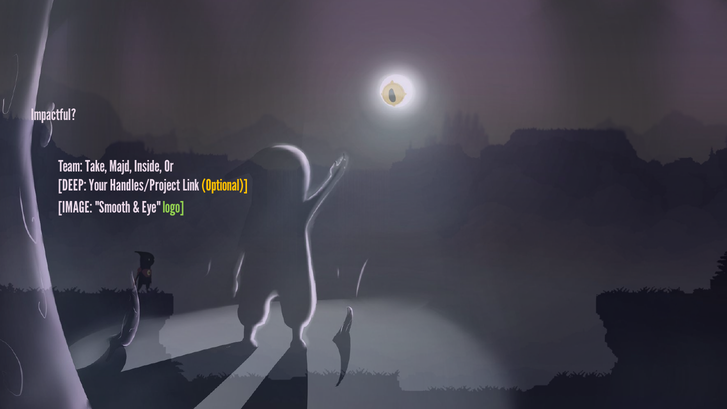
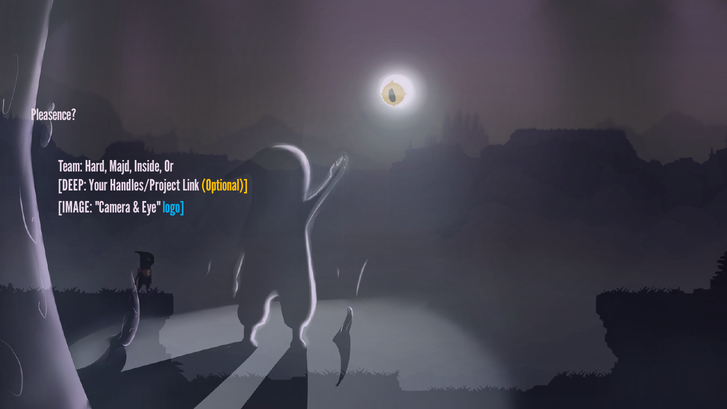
Impactful: Impactful -> Pleasence (54, 115)
Take: Take -> Hard (96, 167)
Smooth: Smooth -> Camera (113, 207)
logo colour: light green -> light blue (173, 207)
